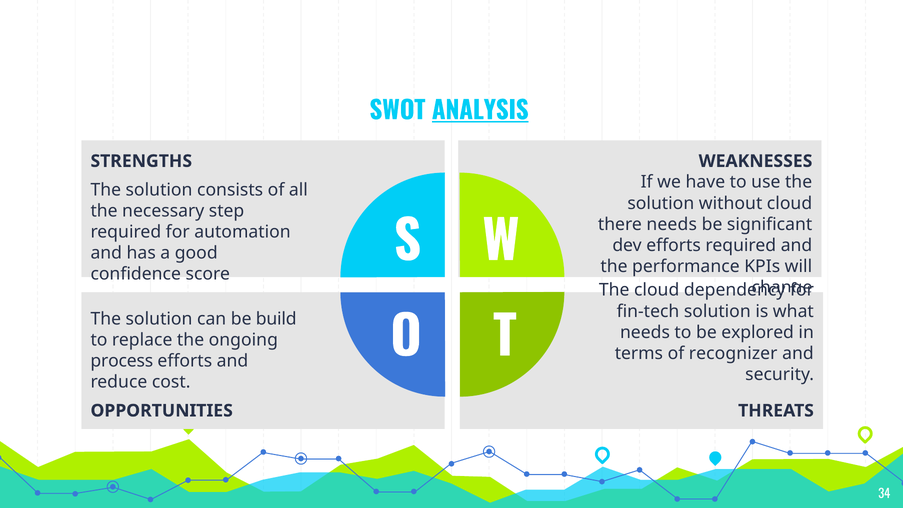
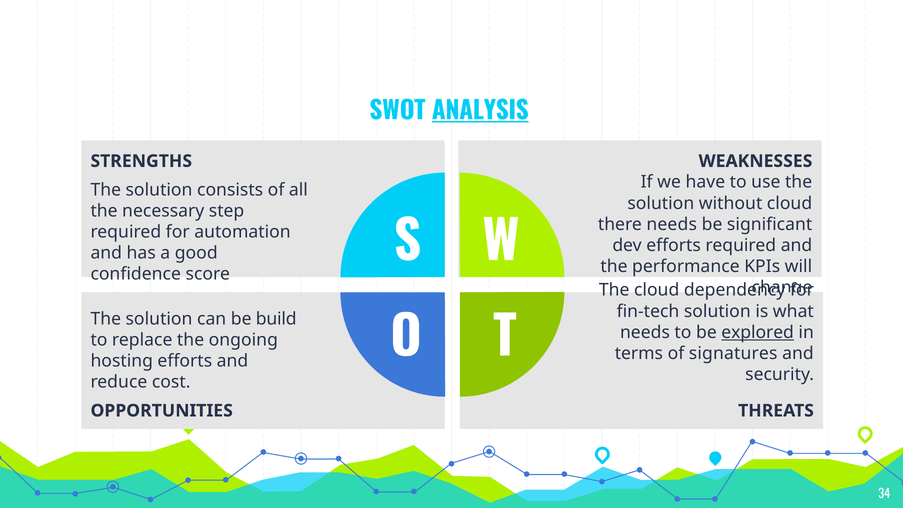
explored underline: none -> present (758, 332)
recognizer: recognizer -> signatures (733, 353)
process: process -> hosting (122, 361)
